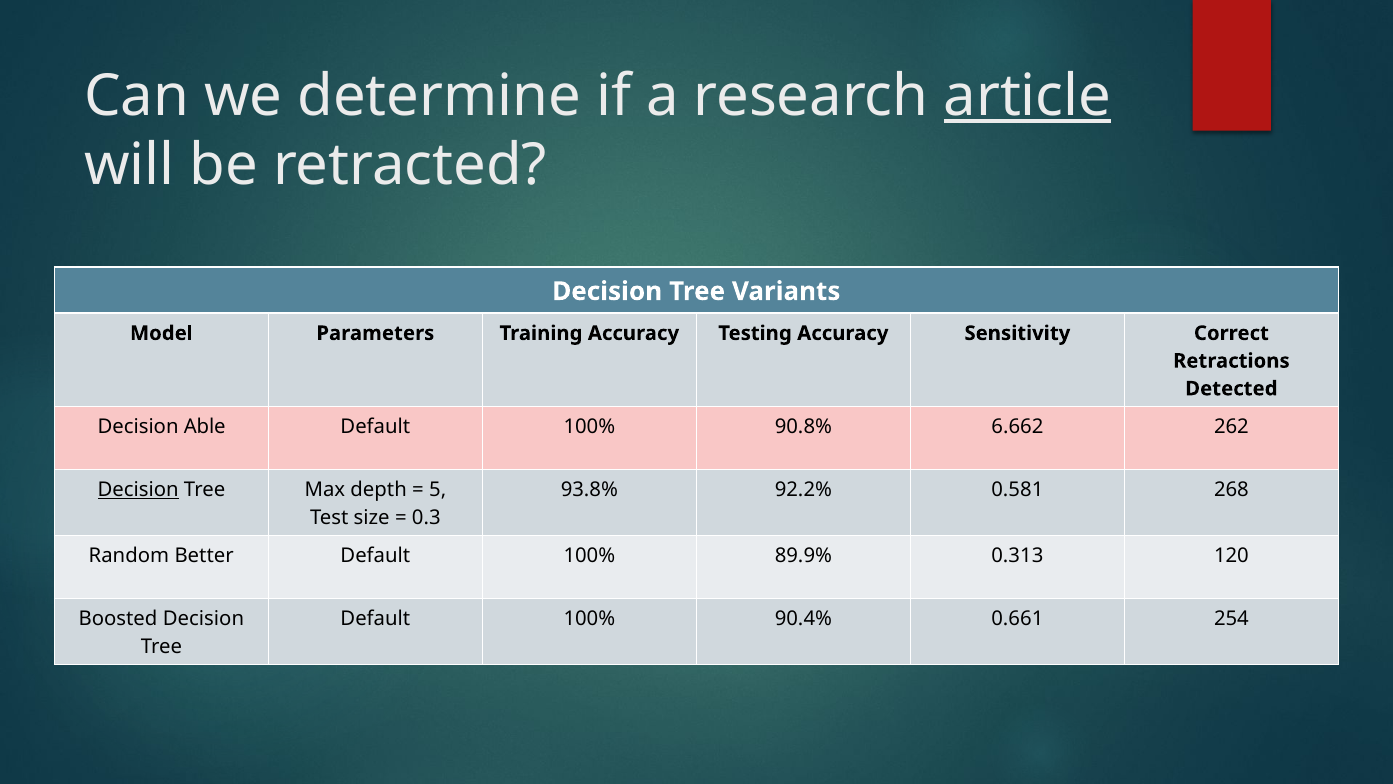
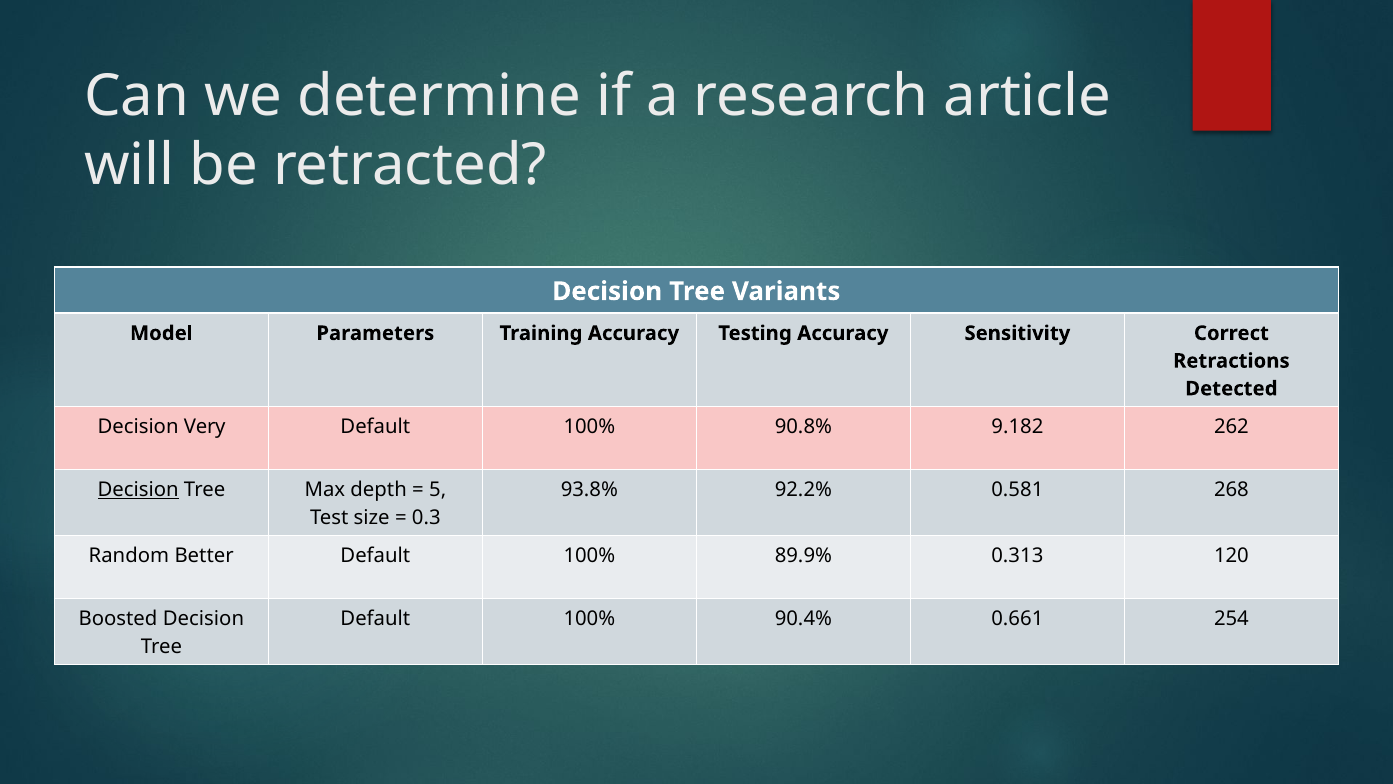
article underline: present -> none (1027, 96)
Able: Able -> Very (205, 427)
6.662: 6.662 -> 9.182 (1017, 427)
